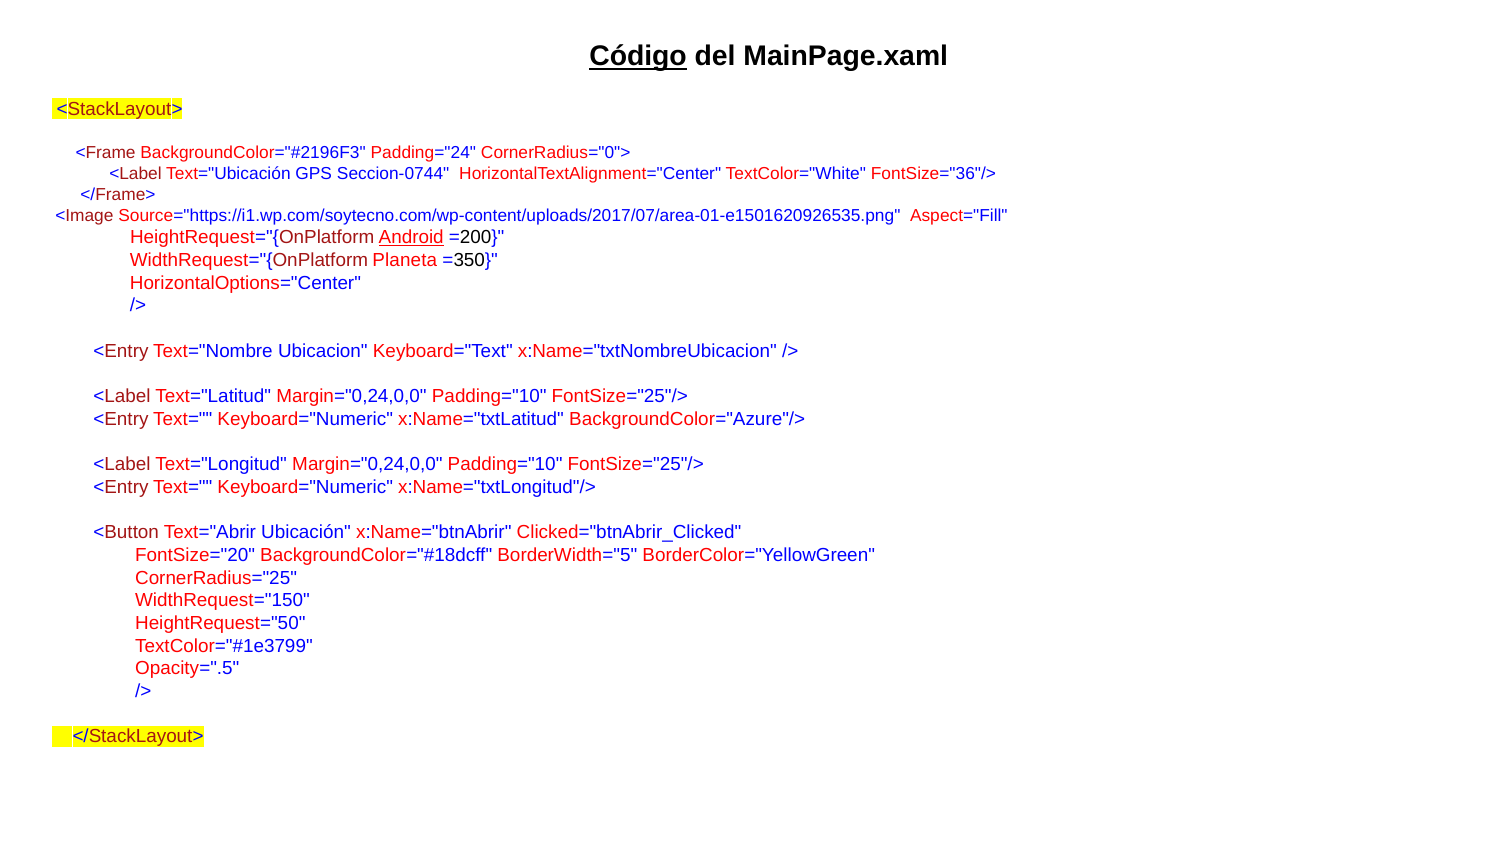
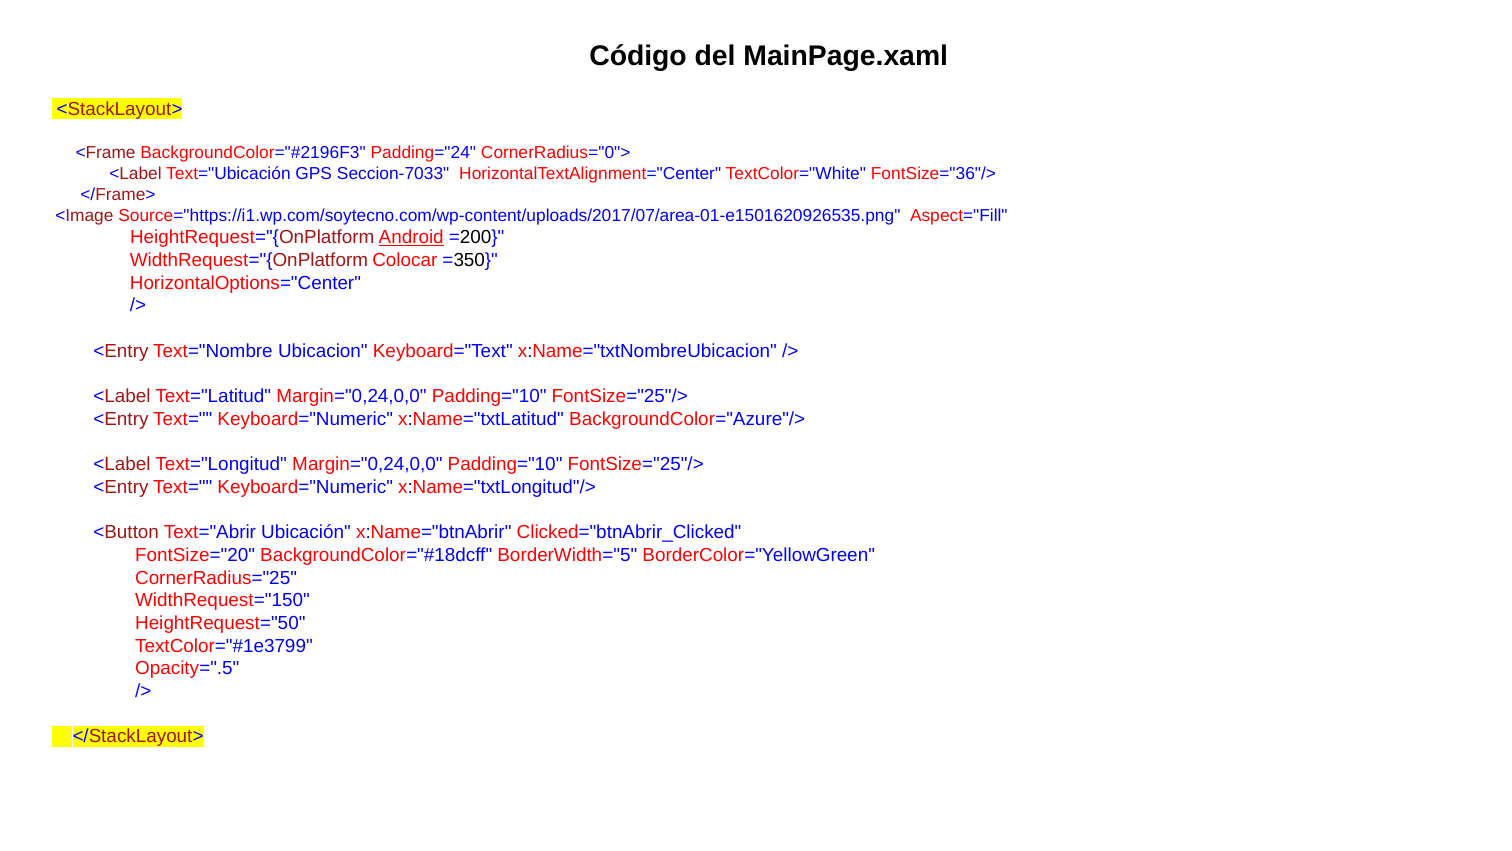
Código underline: present -> none (638, 56)
Seccion-0744: Seccion-0744 -> Seccion-7033 (393, 174)
Planeta: Planeta -> Colocar (405, 260)
